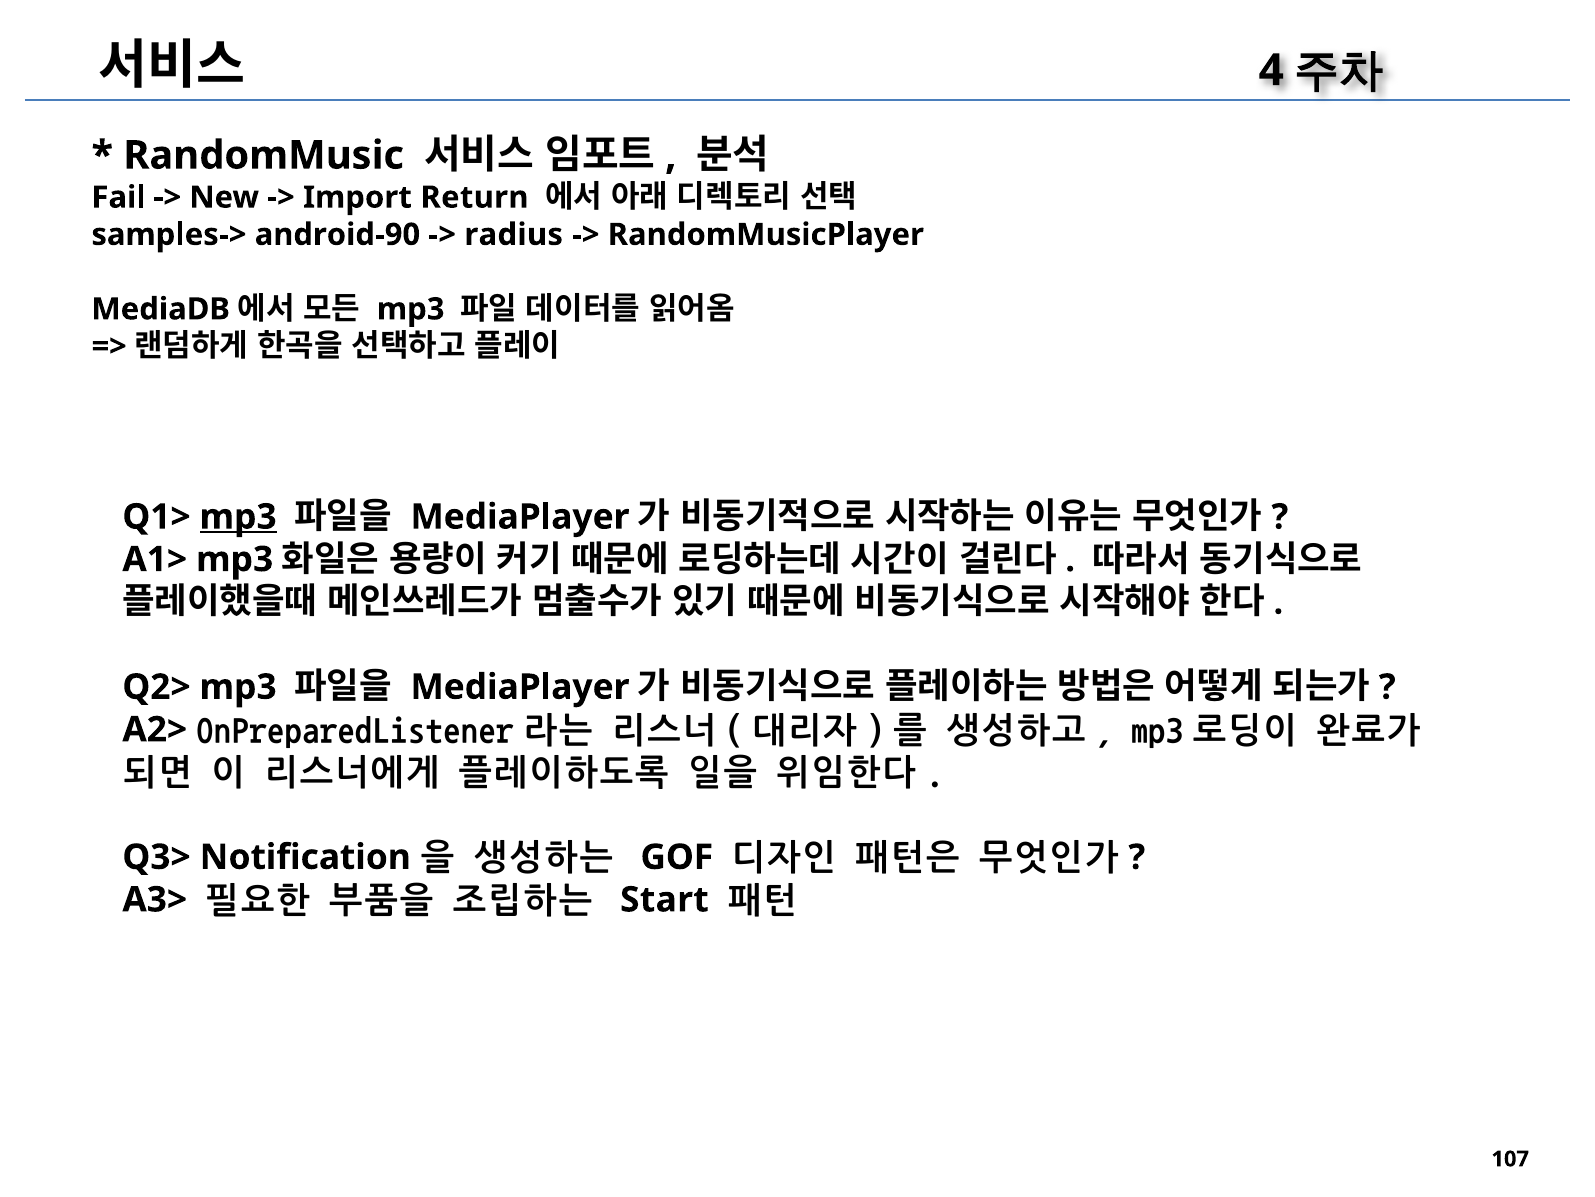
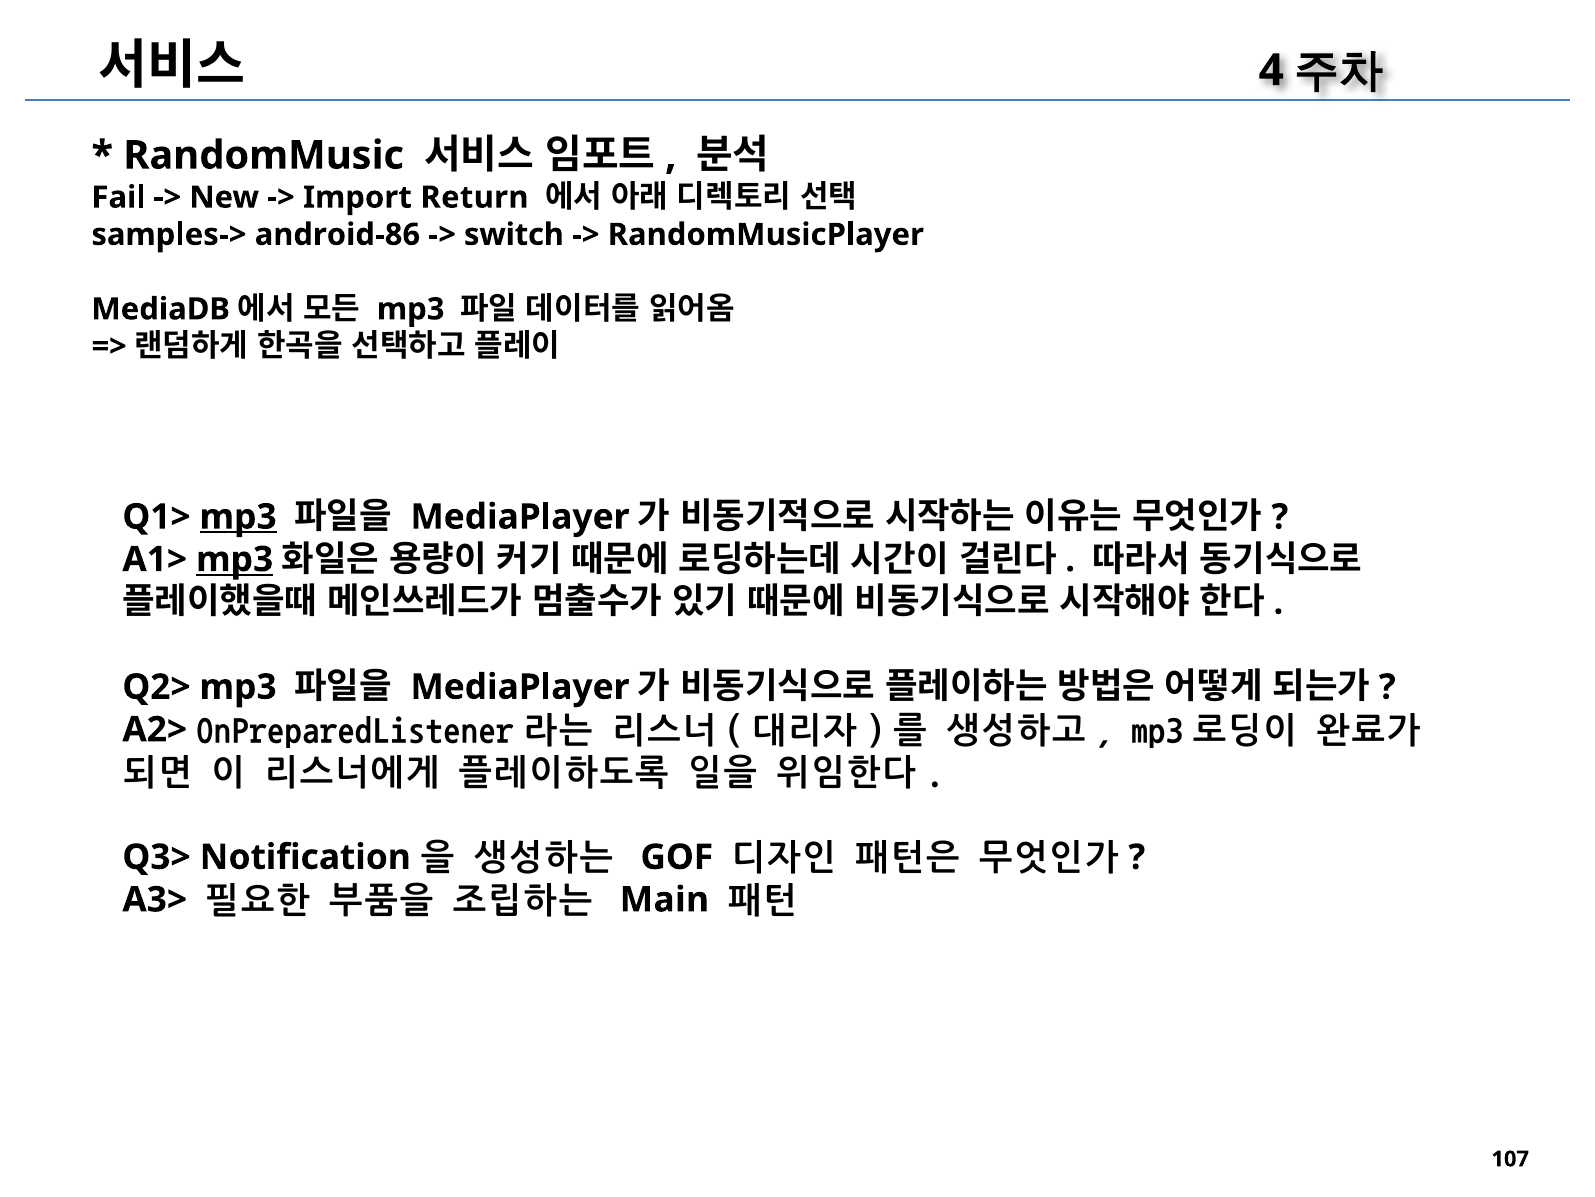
android-90: android-90 -> android-86 (337, 235)
radius: radius -> switch (514, 235)
mp3 underline: none -> present (235, 559)
Start: Start -> Main (664, 899)
